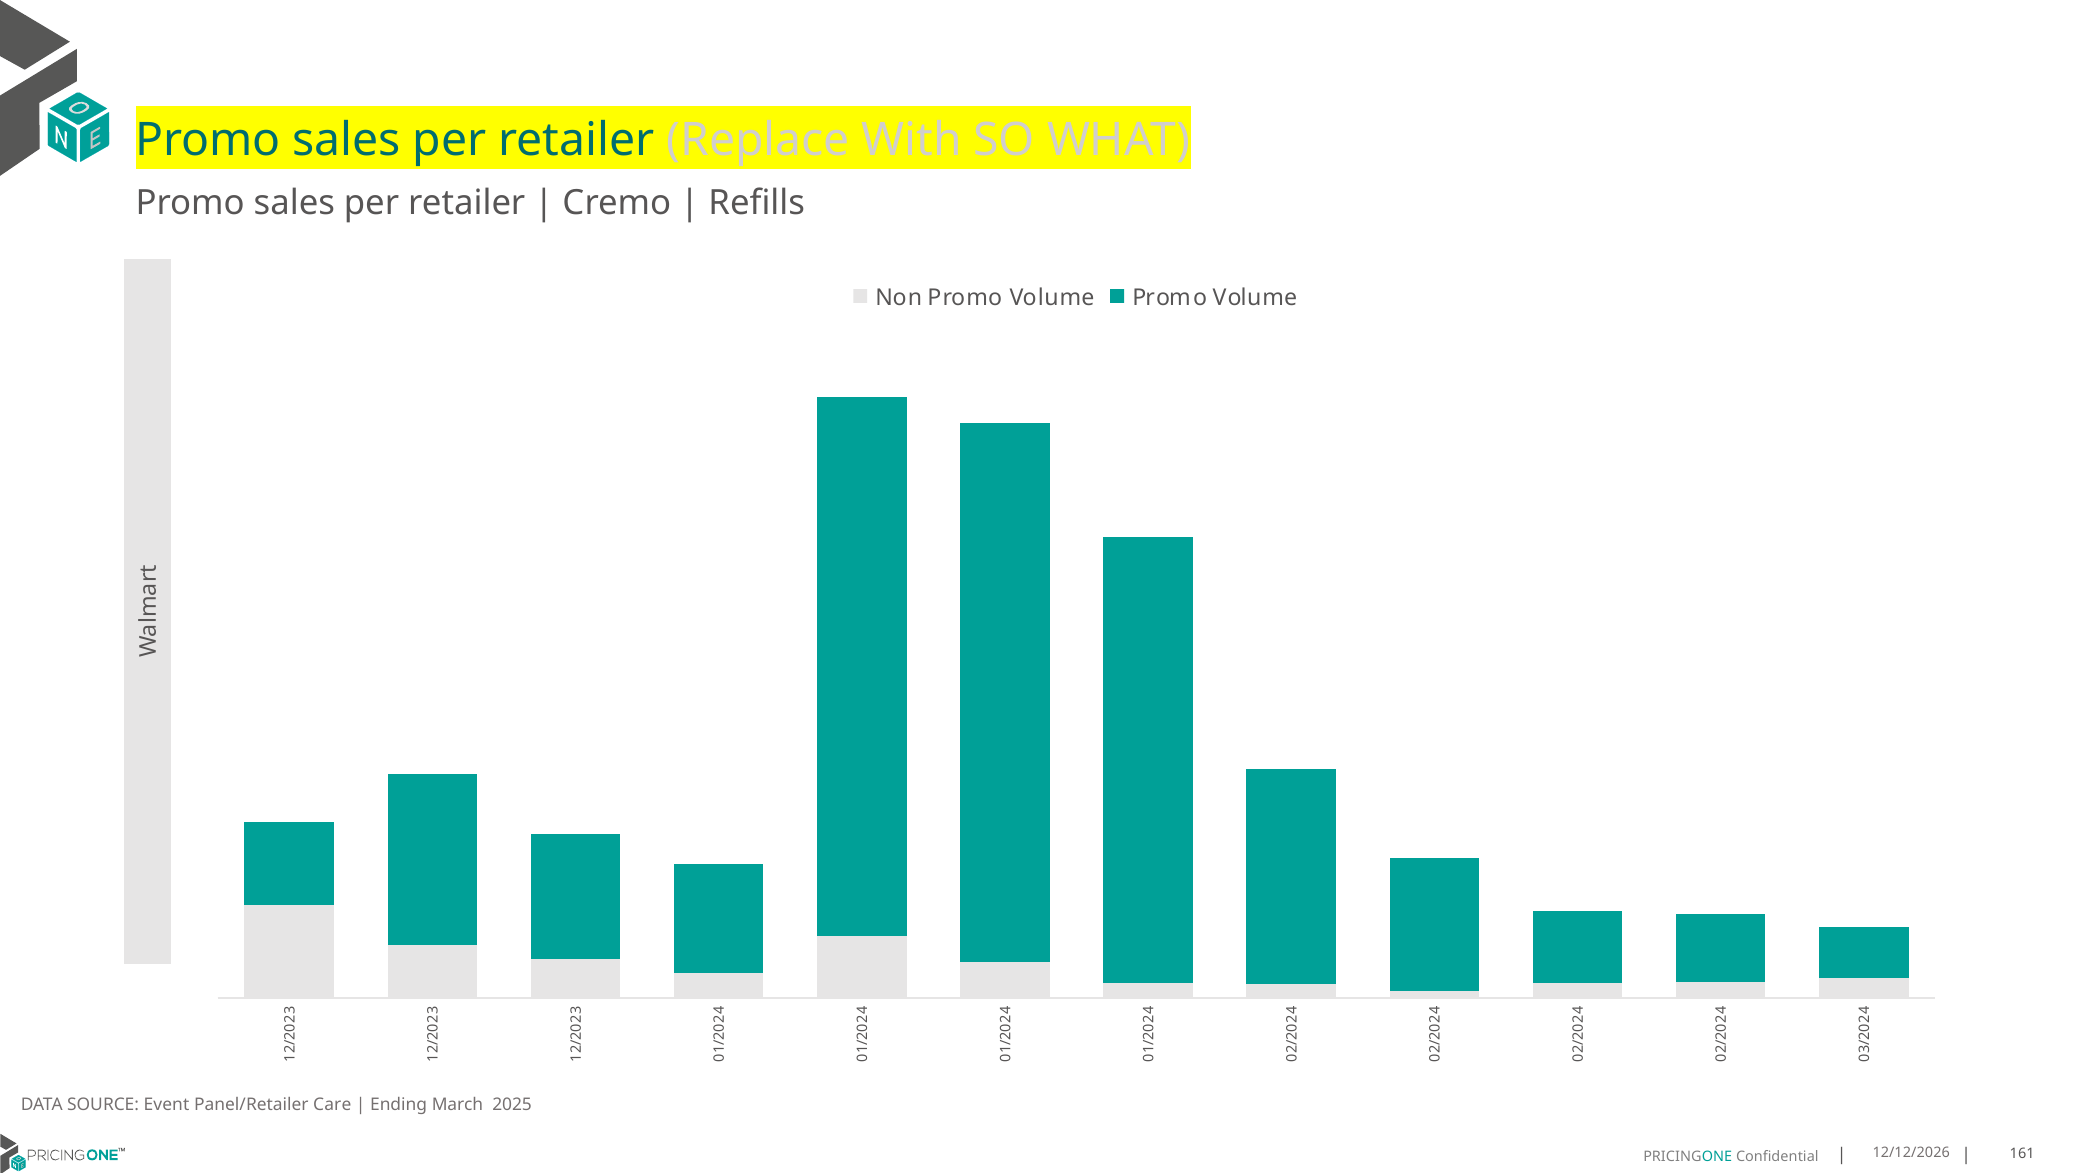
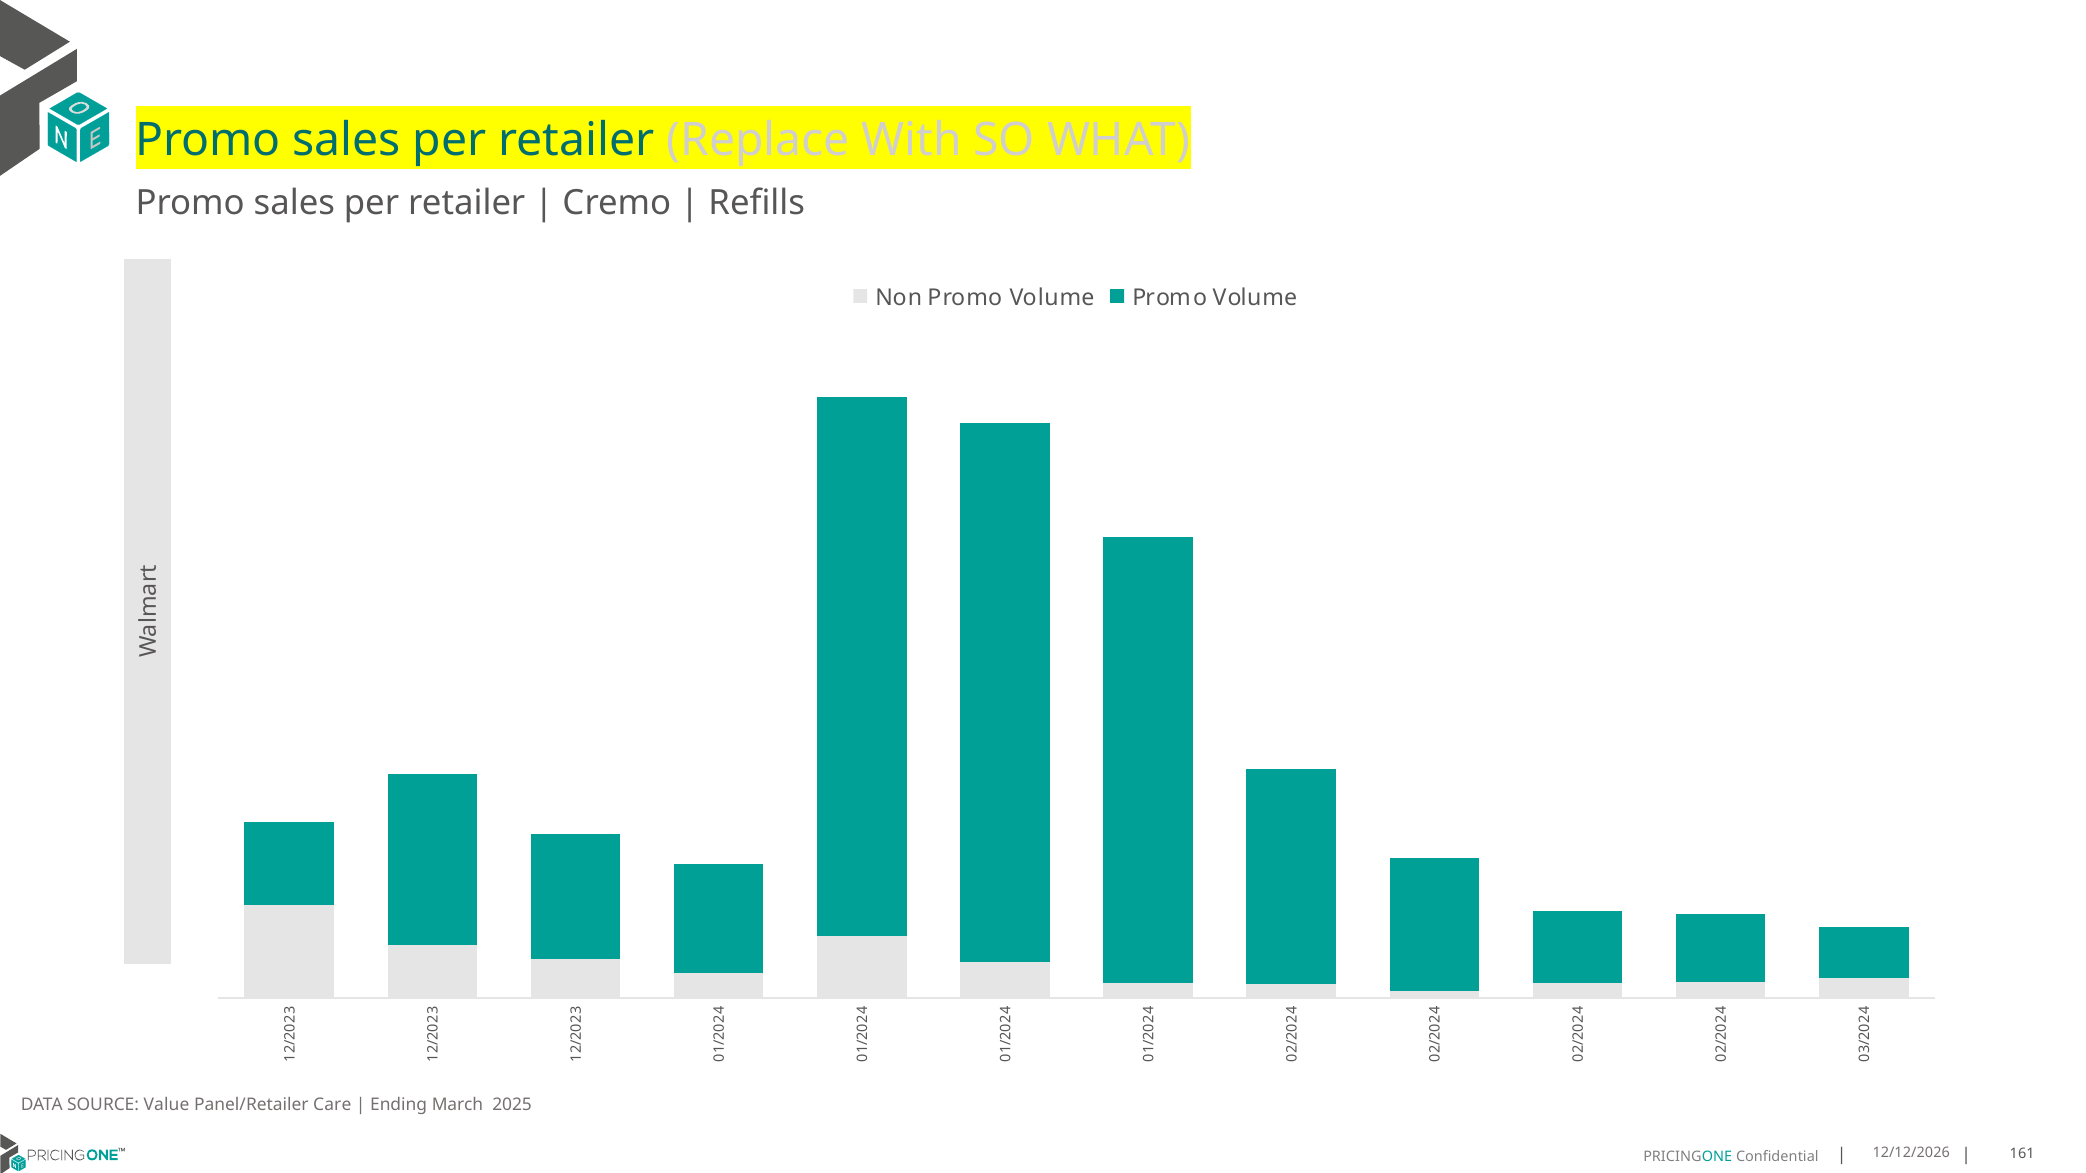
Event: Event -> Value (167, 1105)
